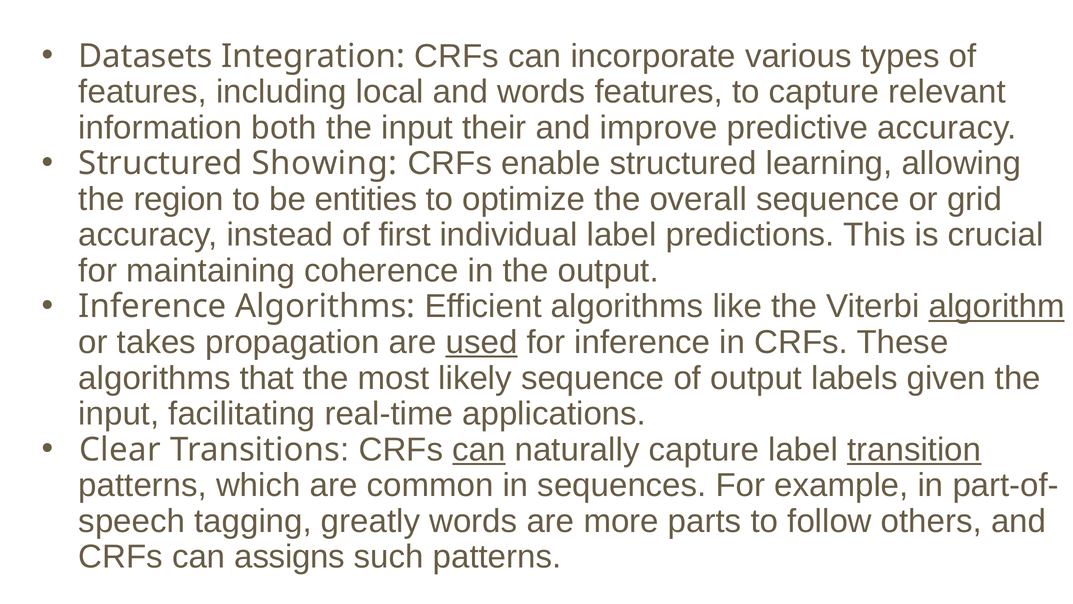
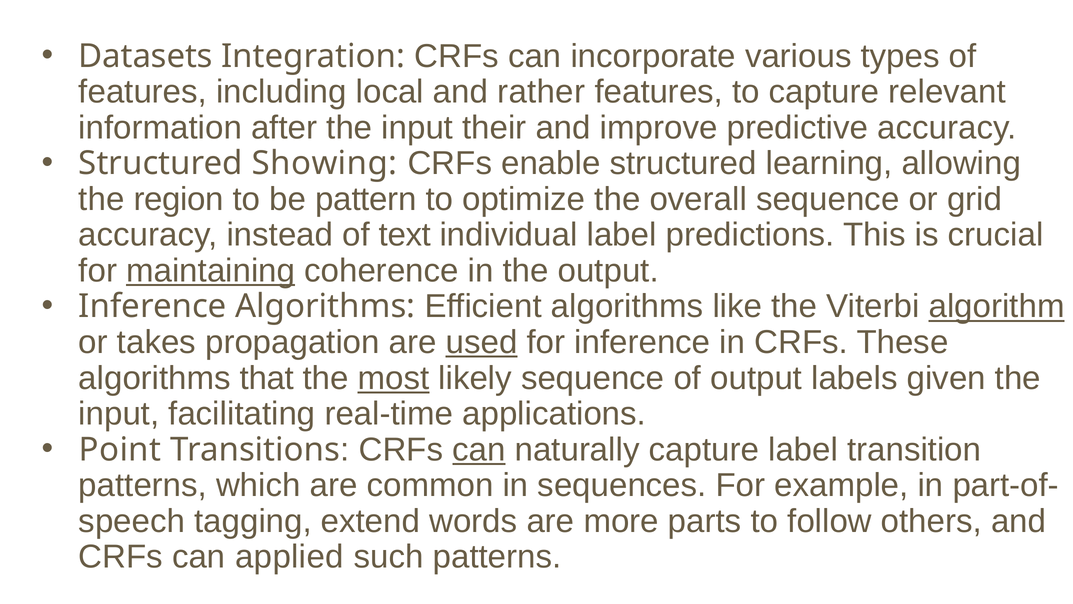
and words: words -> rather (541, 92)
both: both -> after (284, 128)
entities: entities -> pattern (366, 199)
first: first -> text (405, 235)
maintaining underline: none -> present (211, 271)
most underline: none -> present (393, 378)
Clear: Clear -> Point (120, 449)
transition underline: present -> none (914, 449)
greatly: greatly -> extend (371, 521)
assigns: assigns -> applied (289, 557)
